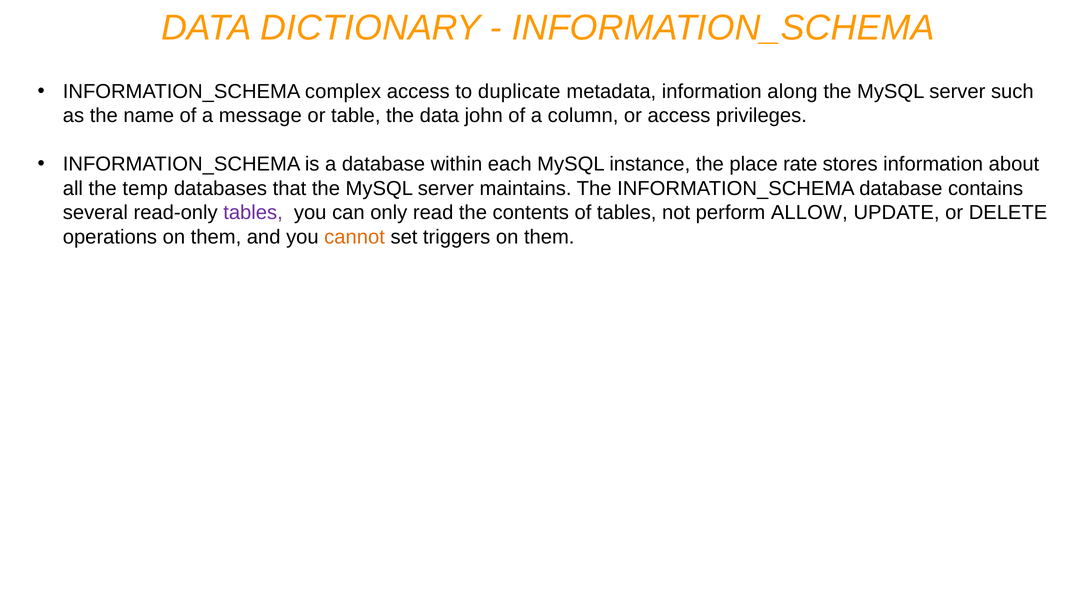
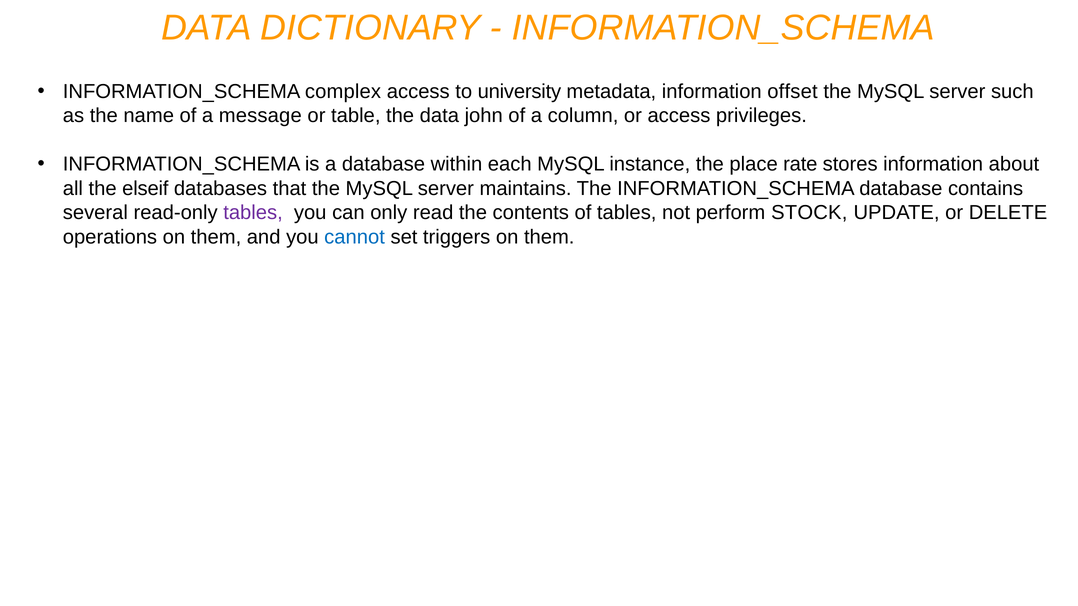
duplicate: duplicate -> university (519, 92)
along: along -> offset (792, 92)
temp: temp -> elseif (145, 189)
ALLOW: ALLOW -> STOCK (809, 213)
cannot colour: orange -> blue (355, 237)
